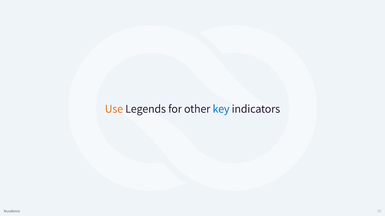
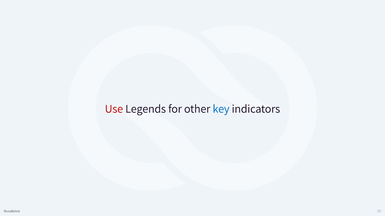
Use colour: orange -> red (114, 109)
